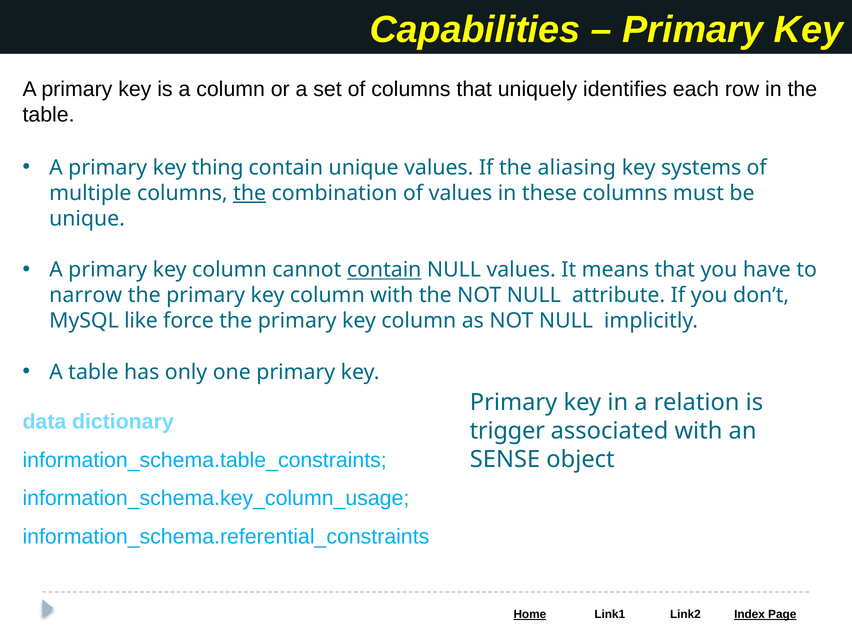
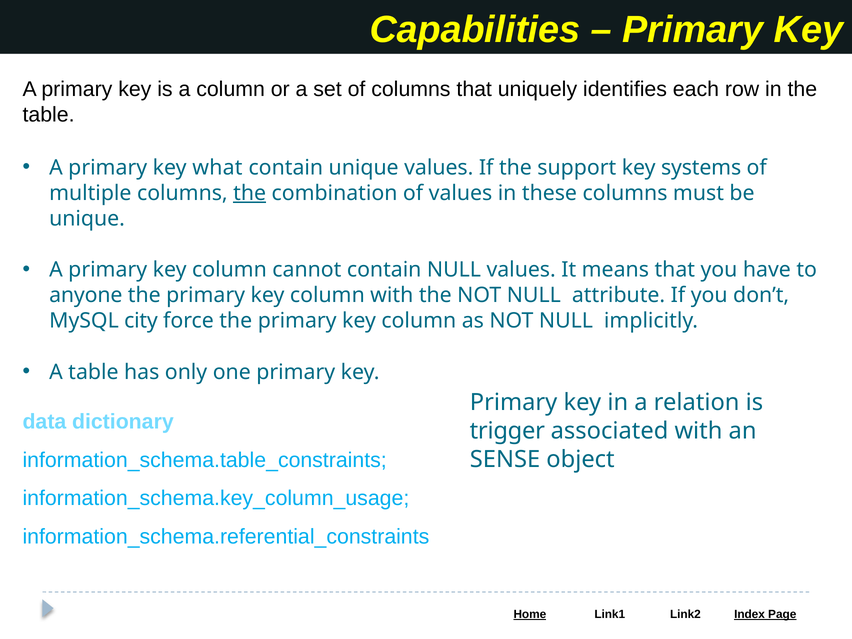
thing: thing -> what (217, 168)
aliasing: aliasing -> support (577, 168)
contain underline: present -> none (384, 270)
narrow: narrow -> anyone (86, 295)
like: like -> city (141, 321)
